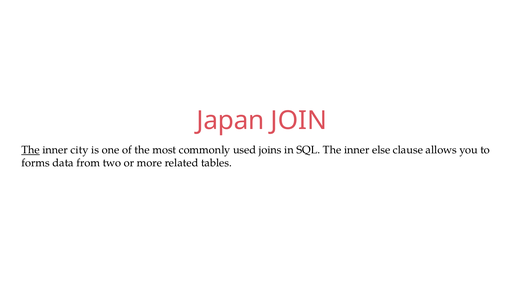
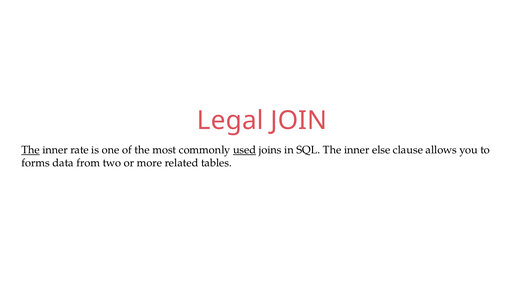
Japan: Japan -> Legal (230, 121)
city: city -> rate (80, 150)
used underline: none -> present (245, 150)
